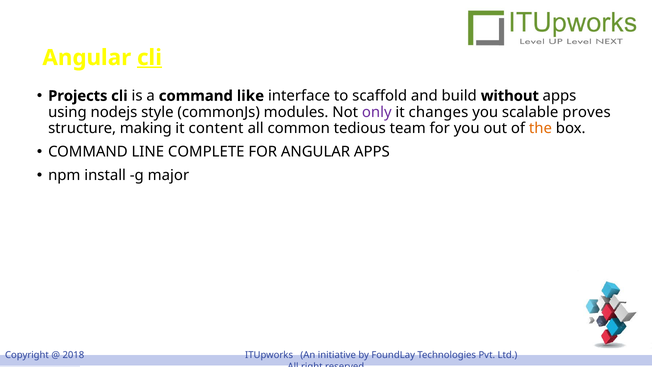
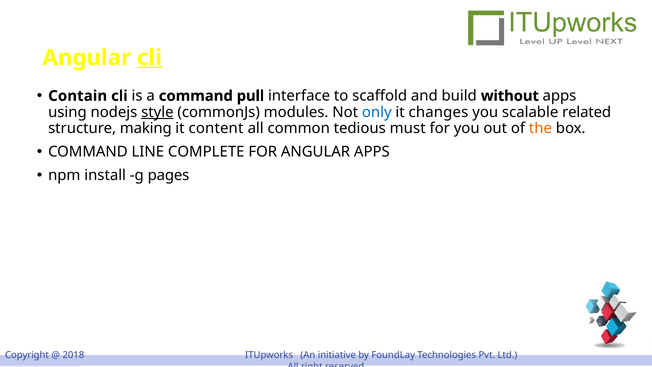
Projects: Projects -> Contain (78, 96)
like: like -> pull (251, 96)
style underline: none -> present (157, 112)
only colour: purple -> blue (377, 112)
proves: proves -> related (587, 112)
team: team -> must (408, 128)
major: major -> pages (169, 175)
